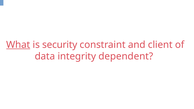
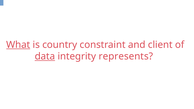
security: security -> country (60, 45)
data underline: none -> present (45, 56)
dependent: dependent -> represents (126, 56)
